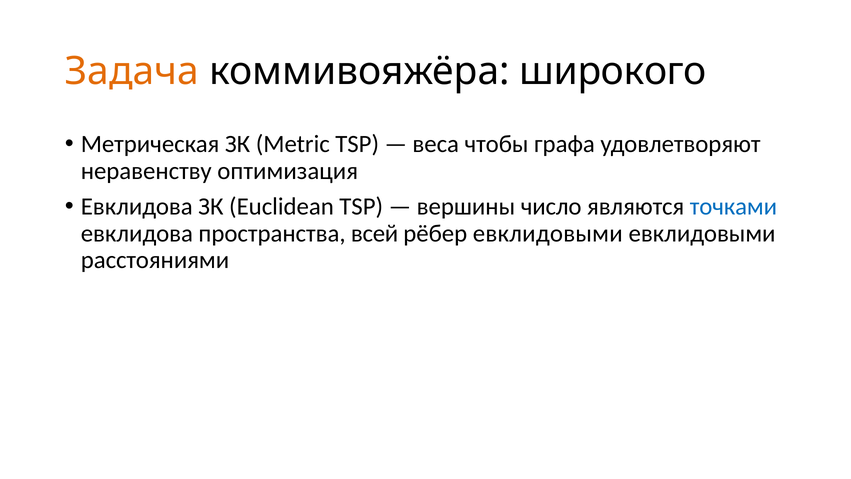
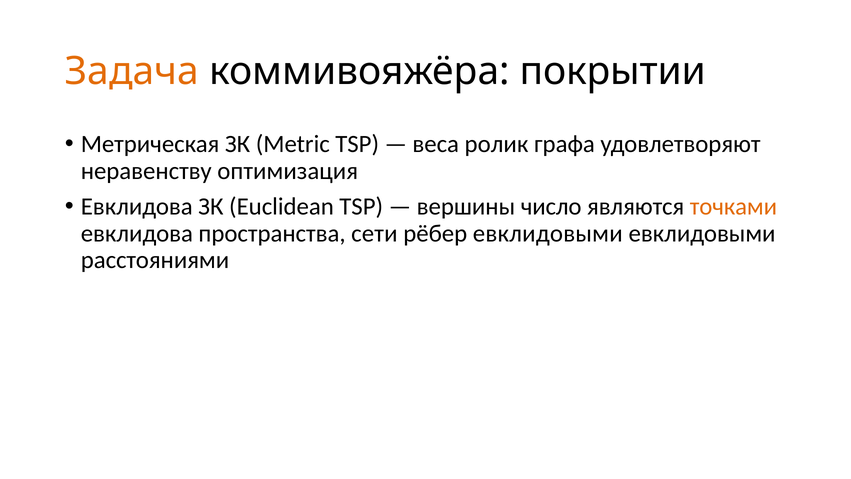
широкого: широкого -> покрытии (613, 71)
чтобы: чтобы -> ролик (497, 144)
точками colour: blue -> orange (733, 206)
всей: всей -> сети (374, 233)
